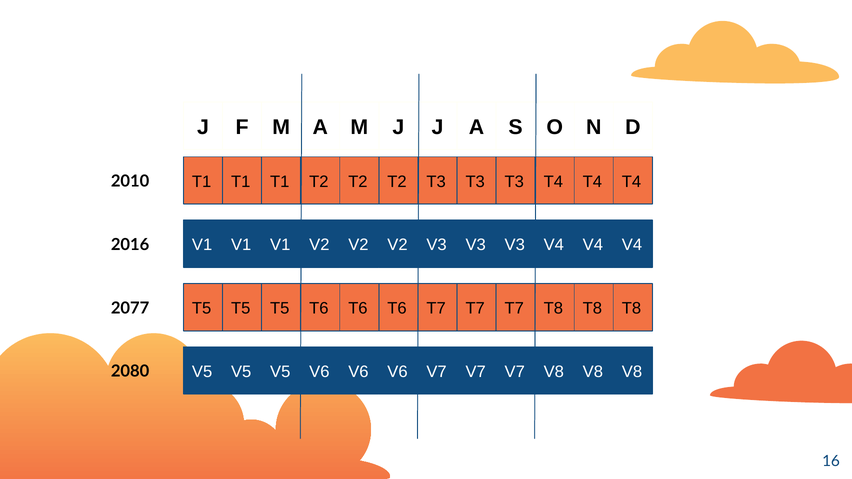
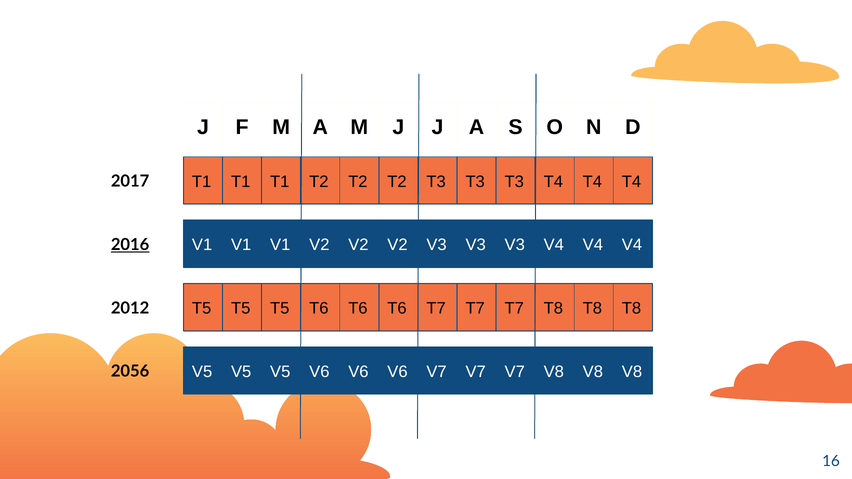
2010: 2010 -> 2017 (130, 182)
2016 underline: none -> present (130, 245)
2077: 2077 -> 2012 (130, 308)
2080: 2080 -> 2056 (130, 372)
